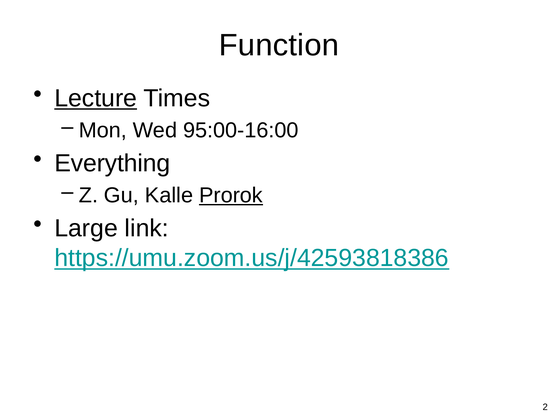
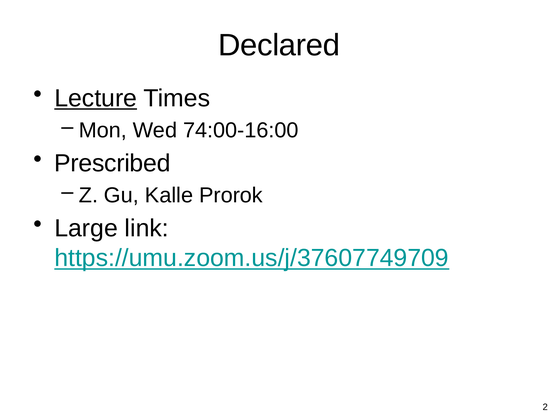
Function: Function -> Declared (279, 45)
95:00-16:00: 95:00-16:00 -> 74:00-16:00 (241, 130)
Everything: Everything -> Prescribed (112, 164)
Prorok underline: present -> none (231, 196)
https://umu.zoom.us/j/42593818386: https://umu.zoom.us/j/42593818386 -> https://umu.zoom.us/j/37607749709 (252, 258)
